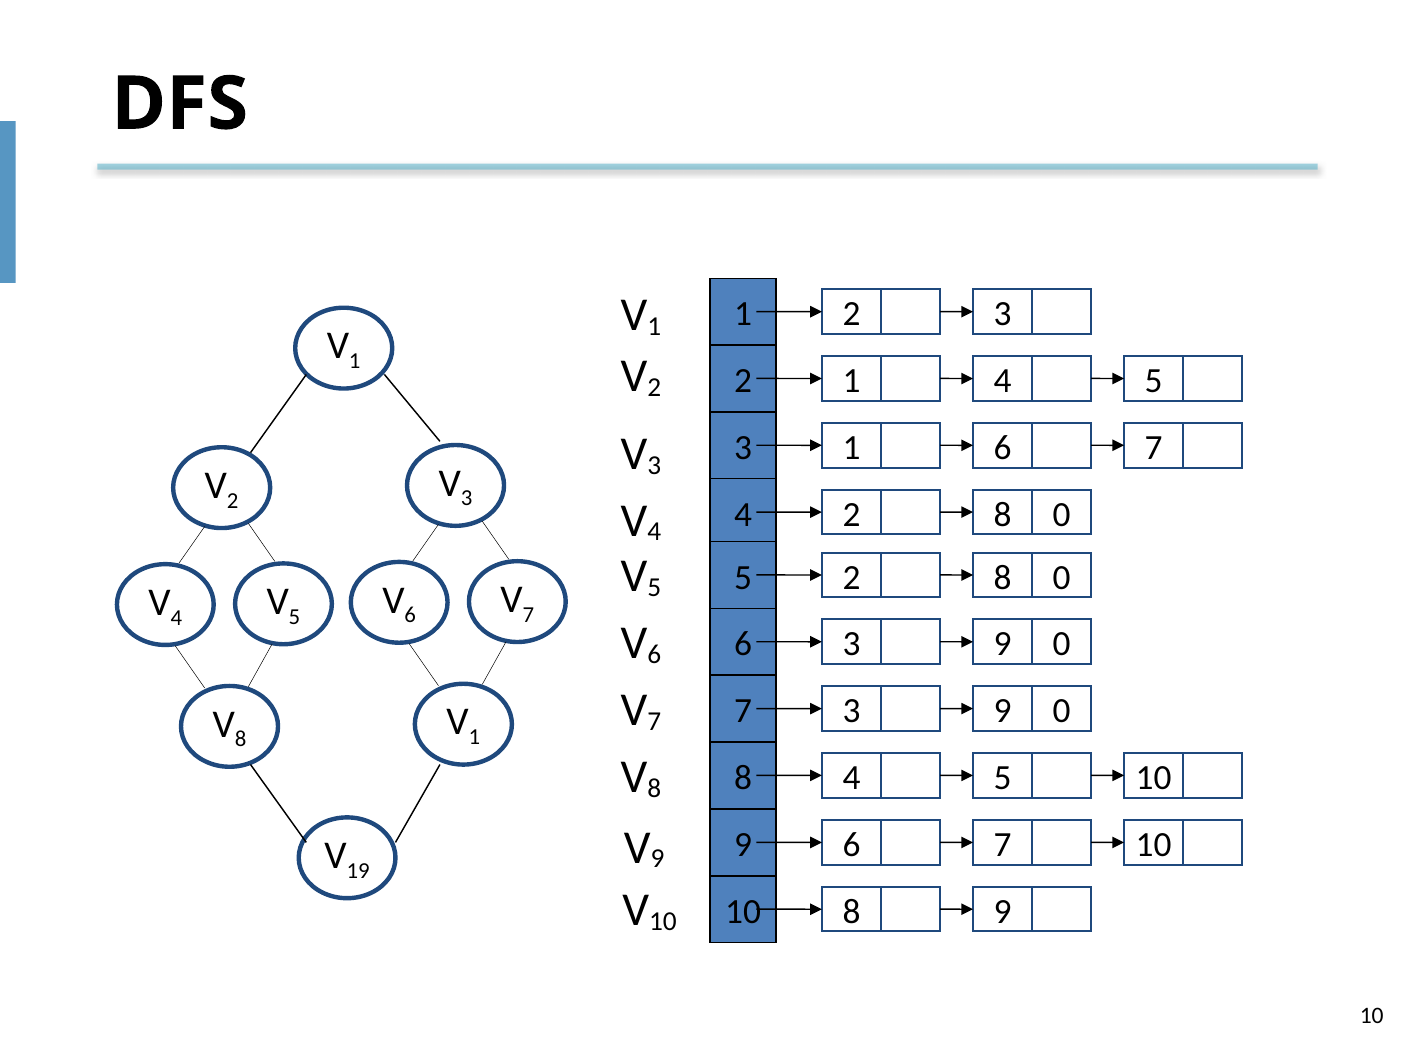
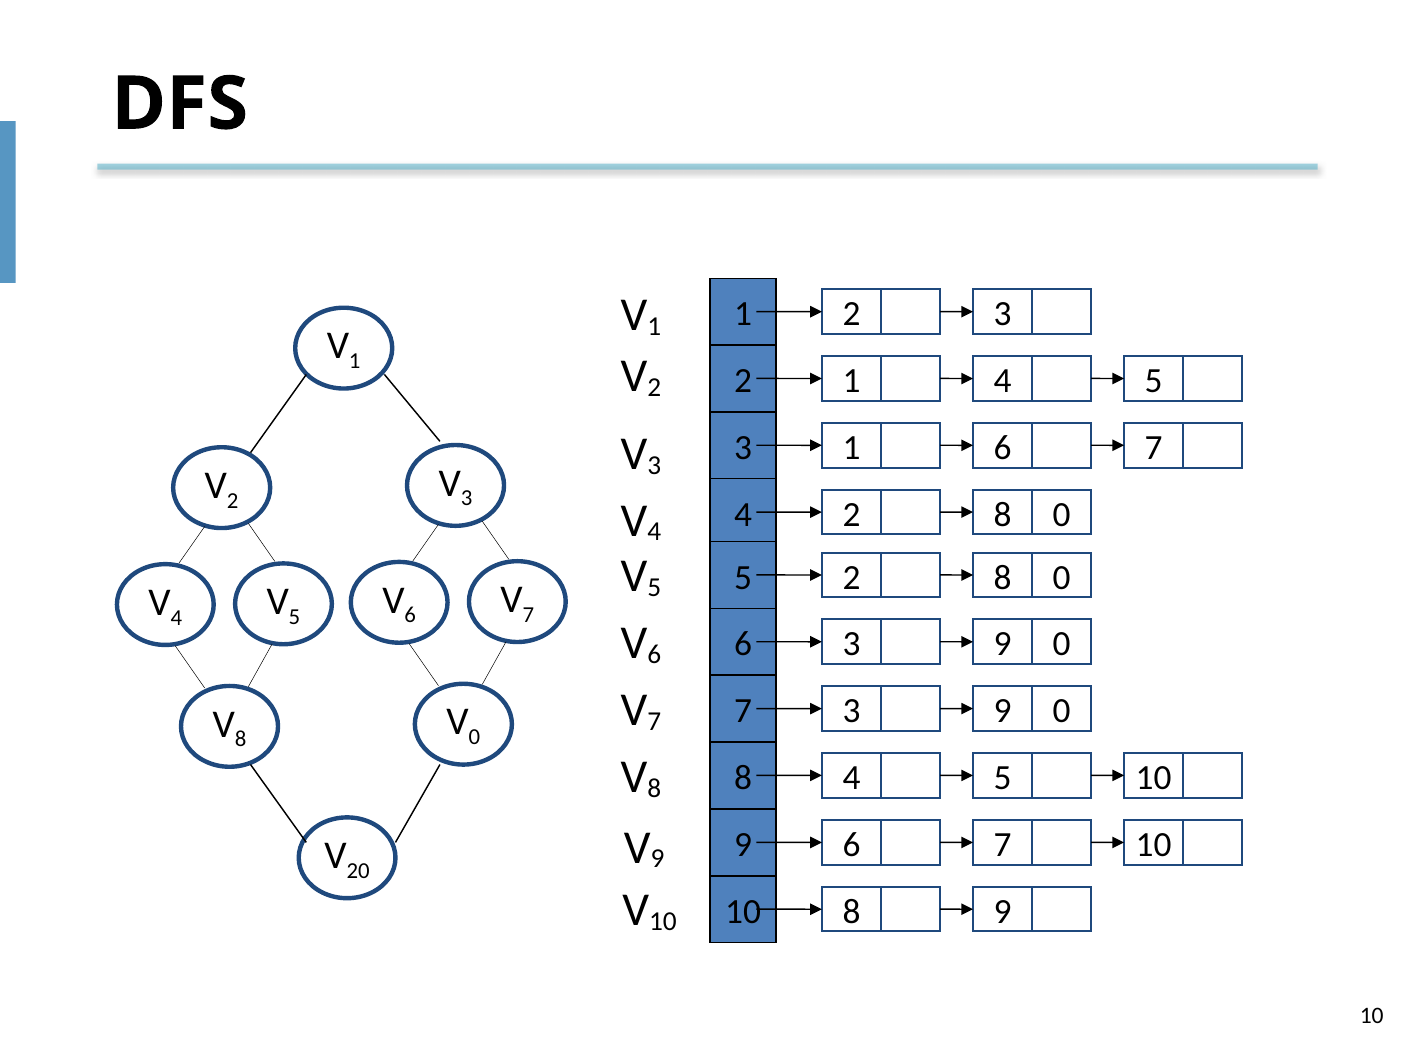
1: 1 -> 0 (474, 737)
19: 19 -> 20 (358, 871)
